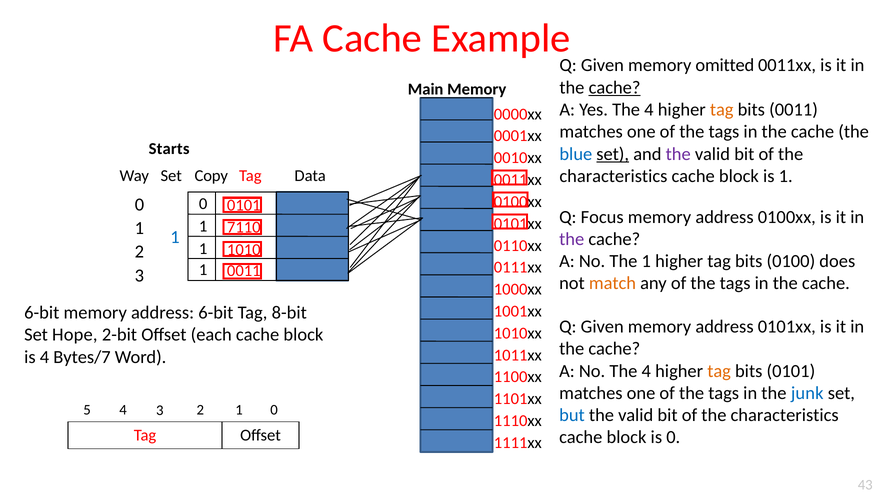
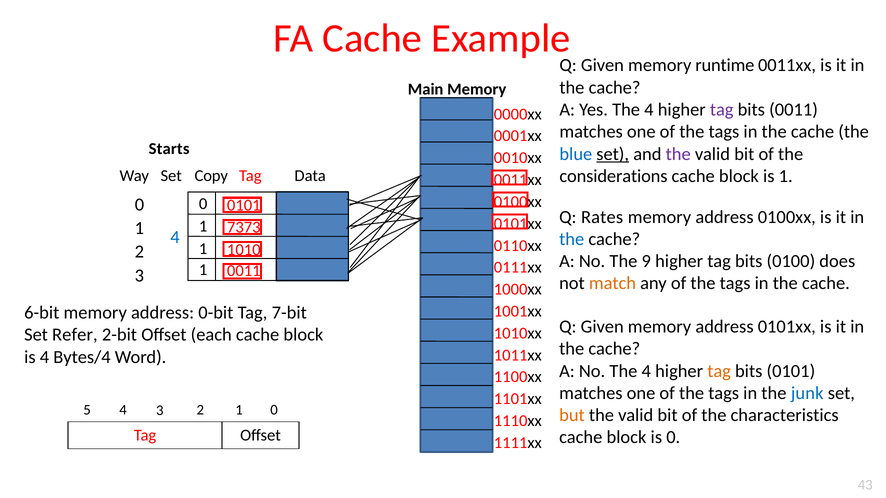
omitted: omitted -> runtime (725, 65)
cache underline: present -> none (615, 88)
tag colour: orange -> purple (722, 110)
characteristics: characteristics -> considerations (613, 176)
Focus: Focus -> Rates (602, 217)
1: 1 -> 4 (175, 237)
7110: 7110 -> 7373 (244, 228)
the colour: purple -> blue (572, 239)
The 1: 1 -> 9 (646, 261)
address 6-bit: 6-bit -> 0-bit (216, 313)
8-bit: 8-bit -> 7-bit (289, 313)
Hope: Hope -> Refer (75, 335)
Bytes/7: Bytes/7 -> Bytes/4 (82, 357)
but colour: blue -> orange (572, 416)
